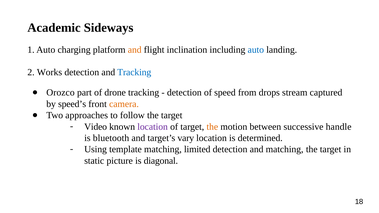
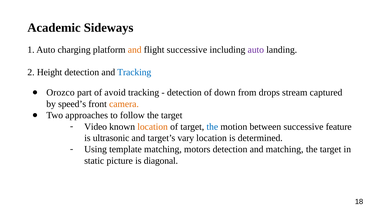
flight inclination: inclination -> successive (187, 50)
auto colour: blue -> purple (256, 50)
Works: Works -> Height (50, 72)
drone: drone -> avoid (115, 93)
speed: speed -> down (225, 93)
location colour: purple -> orange (153, 127)
the colour: orange -> blue (212, 127)
handle: handle -> feature (339, 127)
bluetooth: bluetooth -> ultrasonic (111, 138)
limited: limited -> motors (197, 150)
